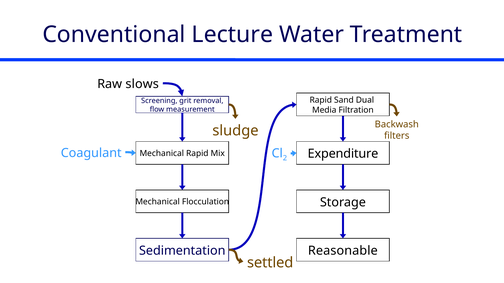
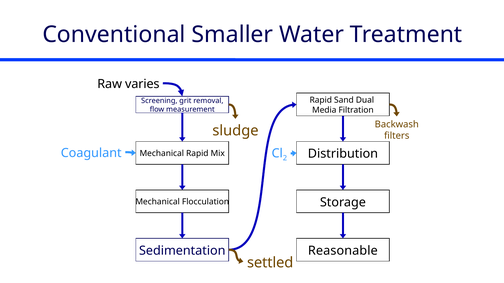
Lecture: Lecture -> Smaller (232, 35)
slows: slows -> varies (142, 84)
Expenditure: Expenditure -> Distribution (343, 154)
